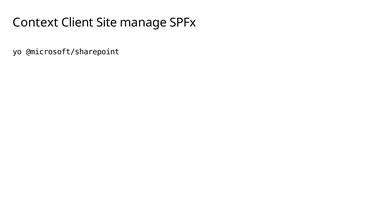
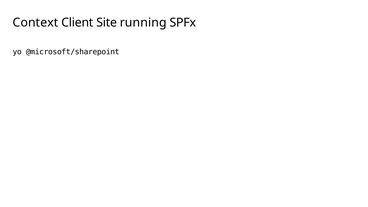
manage: manage -> running (143, 23)
